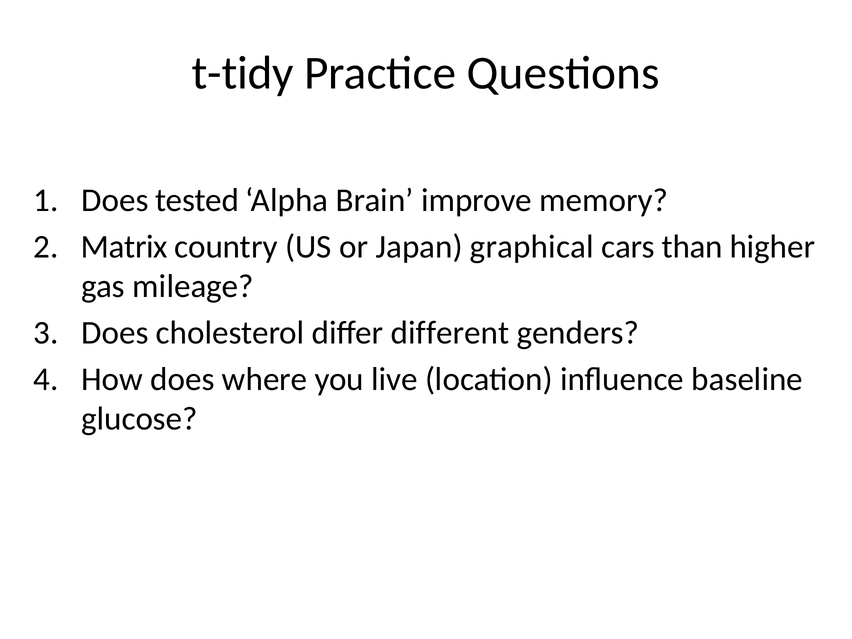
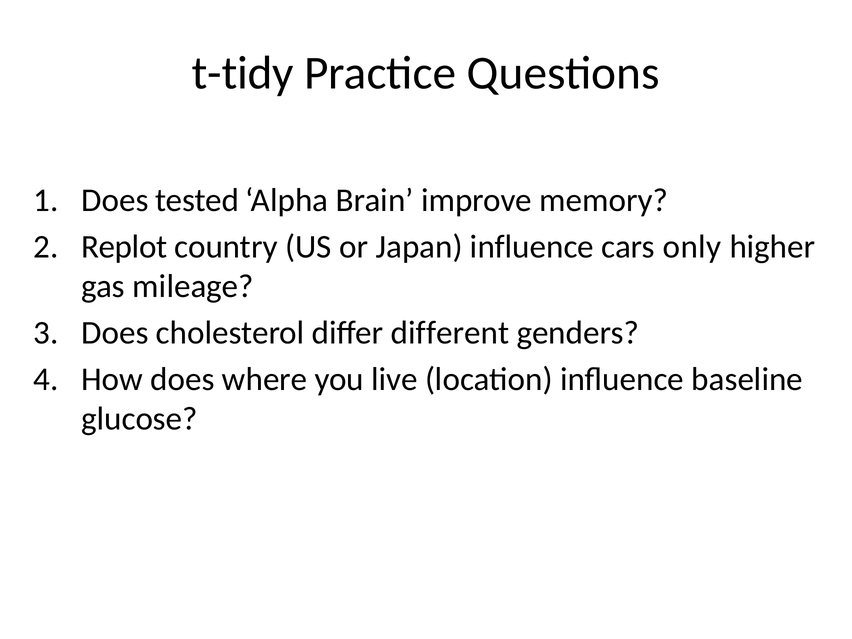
Matrix: Matrix -> Replot (124, 247)
Japan graphical: graphical -> influence (532, 247)
than: than -> only (692, 247)
